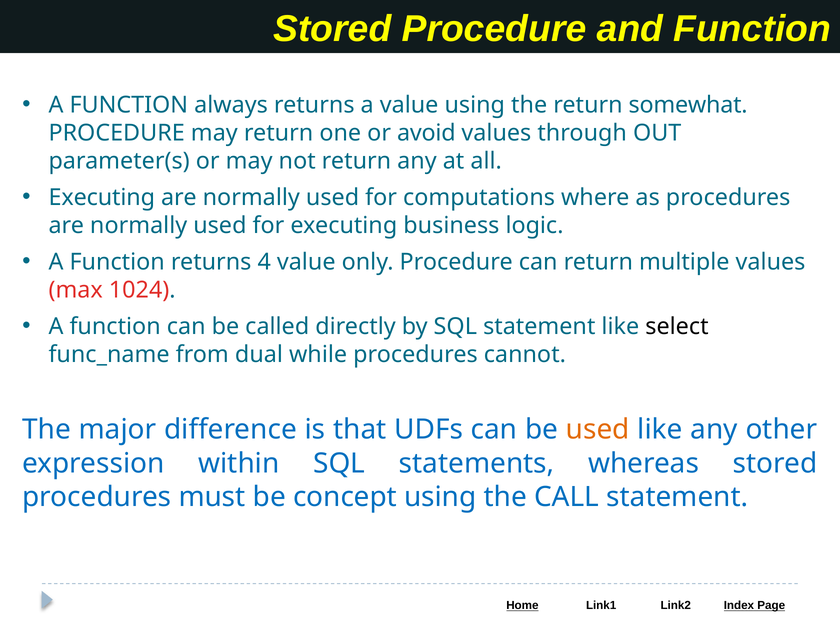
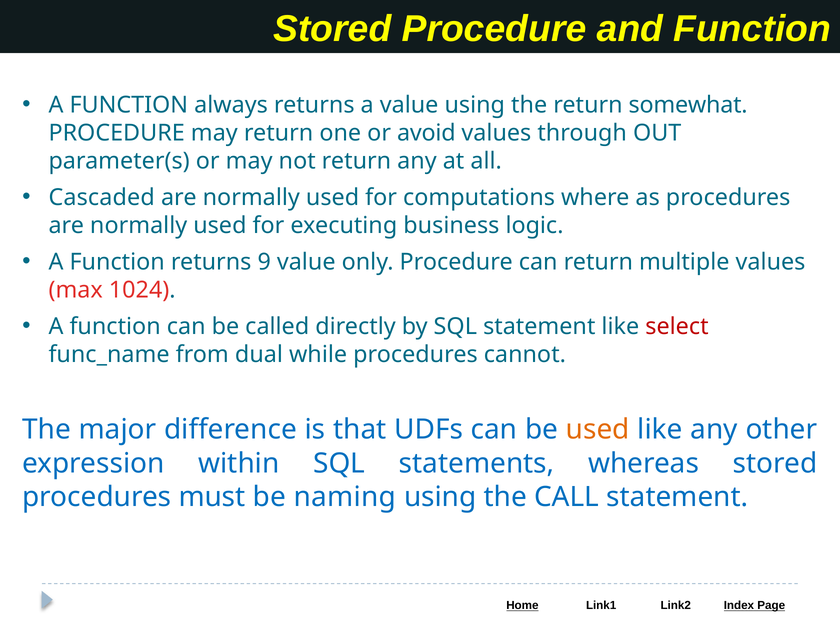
Executing: Executing -> Cascaded (102, 198)
4: 4 -> 9 (264, 262)
select colour: black -> red (677, 326)
concept: concept -> naming (345, 497)
